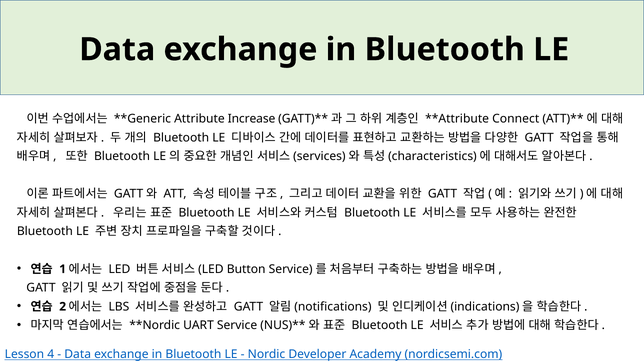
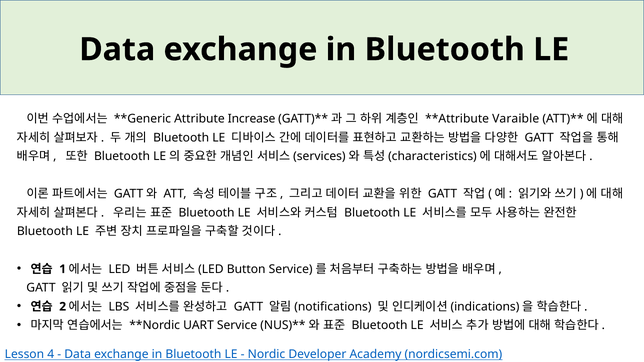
Connect: Connect -> Varaible (516, 119)
